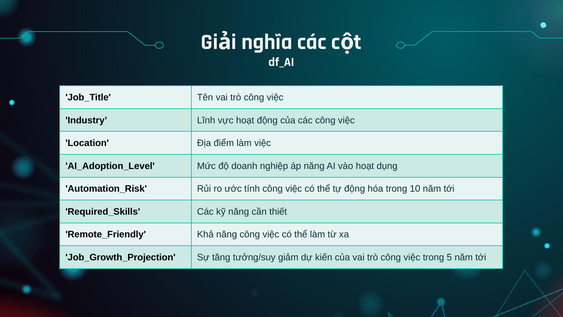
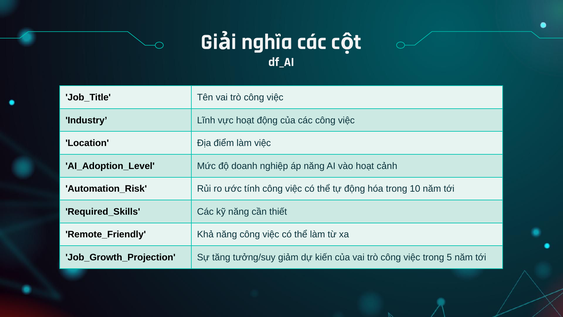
dụng: dụng -> cảnh (387, 166)
